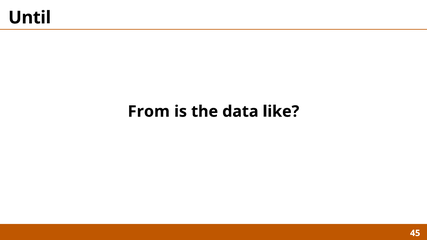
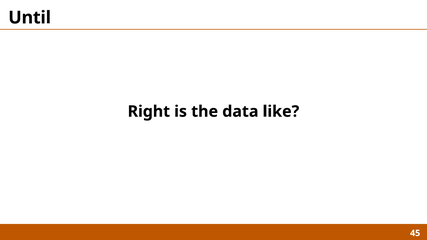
From: From -> Right (149, 112)
